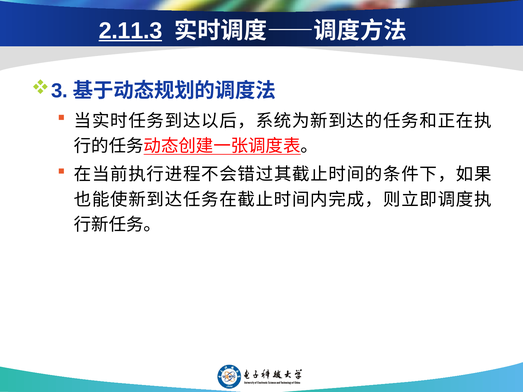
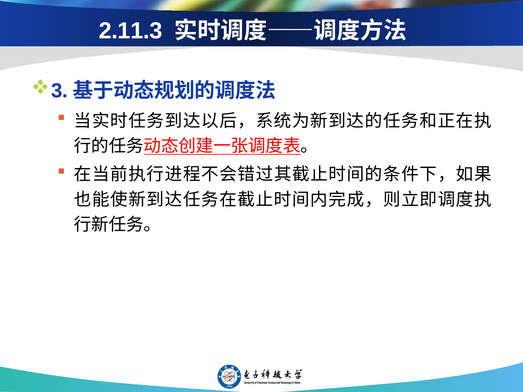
2.11.3 underline: present -> none (130, 31)
